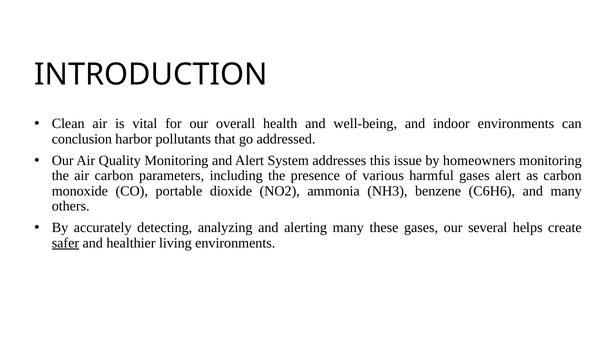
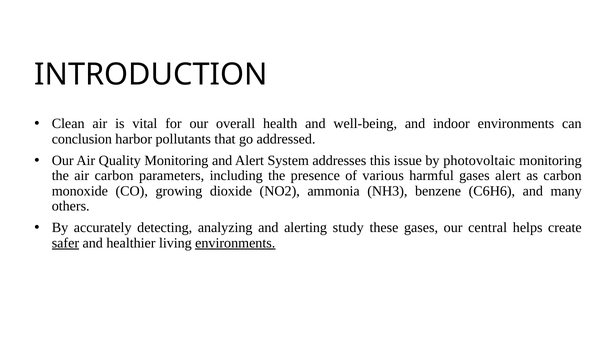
homeowners: homeowners -> photovoltaic (479, 160)
portable: portable -> growing (179, 191)
alerting many: many -> study (348, 228)
several: several -> central (488, 228)
environments underline: none -> present (235, 243)
